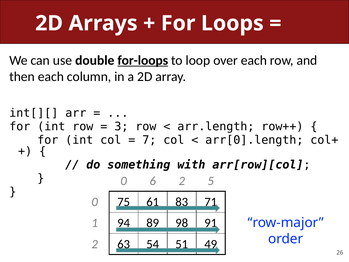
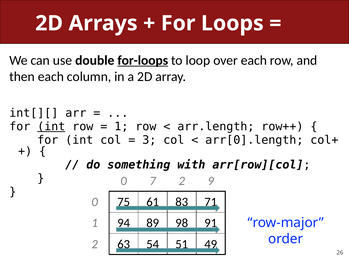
int underline: none -> present (51, 126)
3: 3 -> 1 (121, 126)
7: 7 -> 3 (149, 140)
6: 6 -> 7 (153, 181)
5: 5 -> 9 (211, 181)
